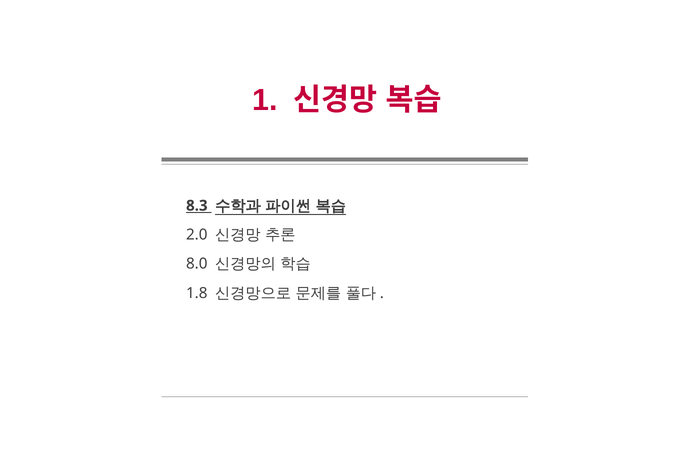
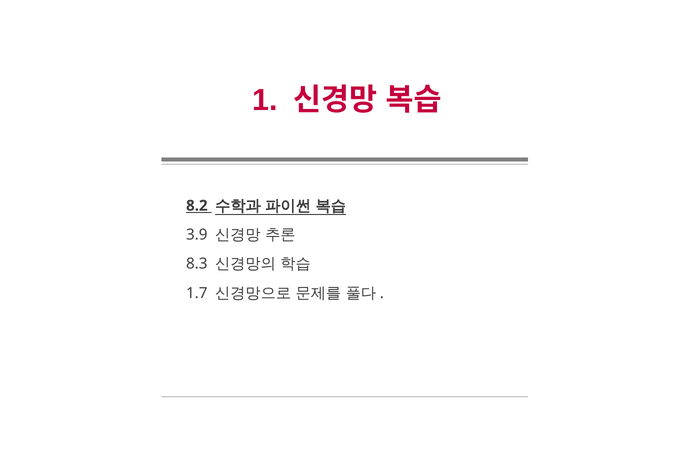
8.3: 8.3 -> 8.2 (197, 205)
2.0: 2.0 -> 3.9 (197, 235)
8.0: 8.0 -> 8.3 (197, 264)
1.8: 1.8 -> 1.7 (197, 293)
